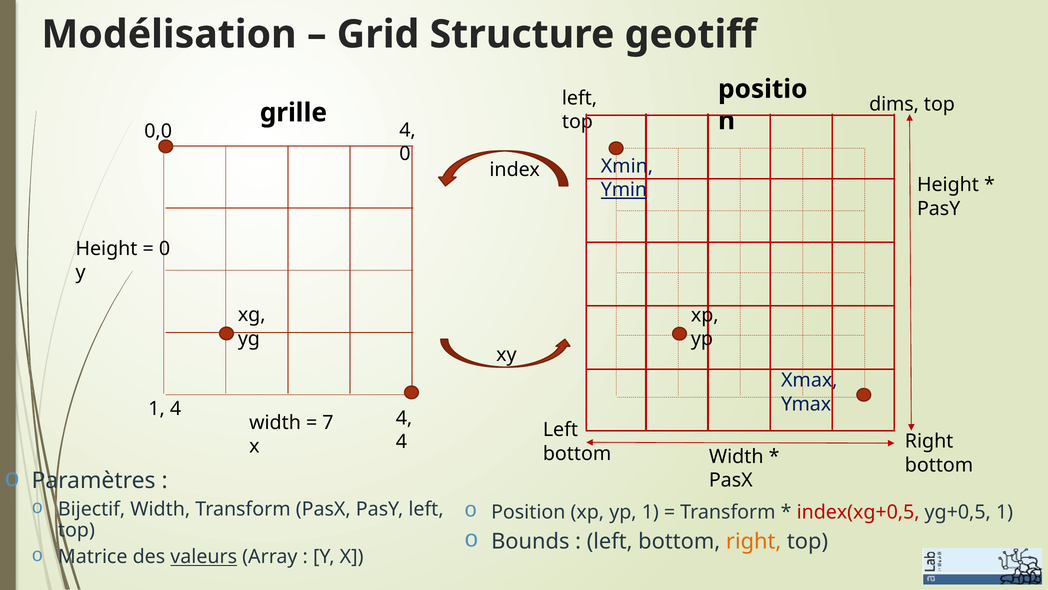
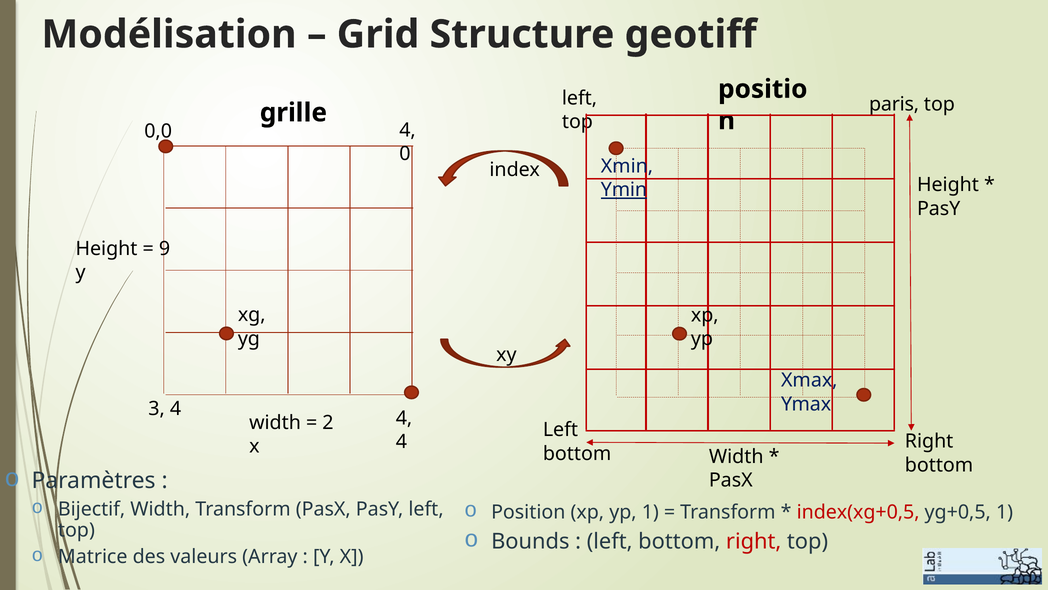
dims: dims -> paris (894, 104)
0: 0 -> 9 (165, 249)
1: 1 -> 3 (157, 409)
7: 7 -> 2 (328, 422)
right colour: orange -> red (754, 541)
valeurs underline: present -> none (204, 556)
